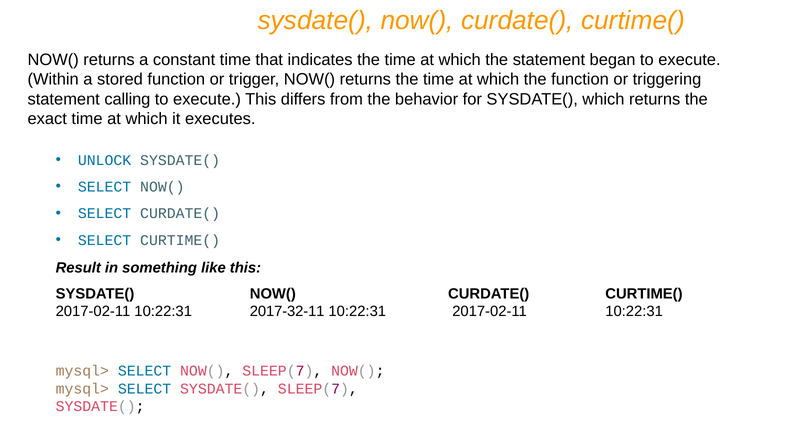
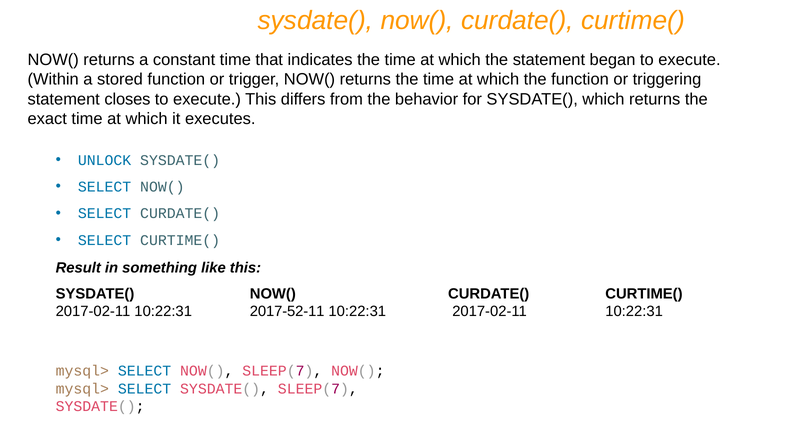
calling: calling -> closes (127, 99)
2017-32-11: 2017-32-11 -> 2017-52-11 (287, 311)
